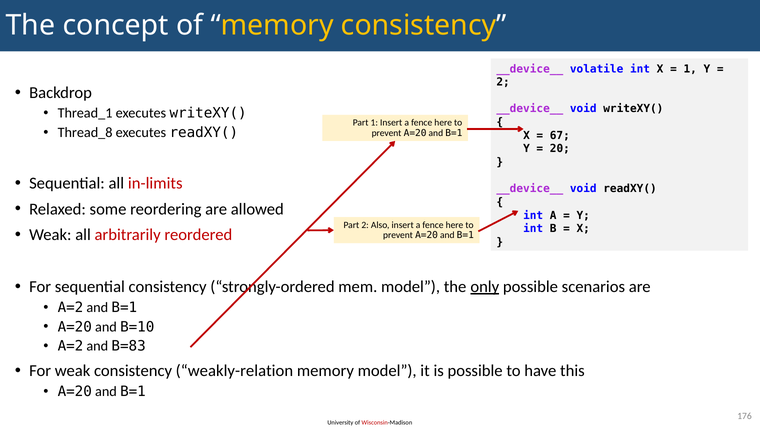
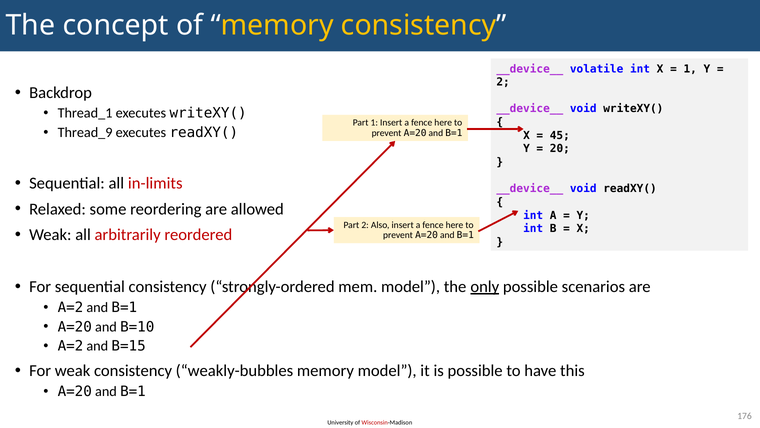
Thread_8: Thread_8 -> Thread_9 (85, 132)
67: 67 -> 45 (560, 135)
B=83: B=83 -> B=15 (129, 346)
weakly-relation: weakly-relation -> weakly-bubbles (234, 370)
